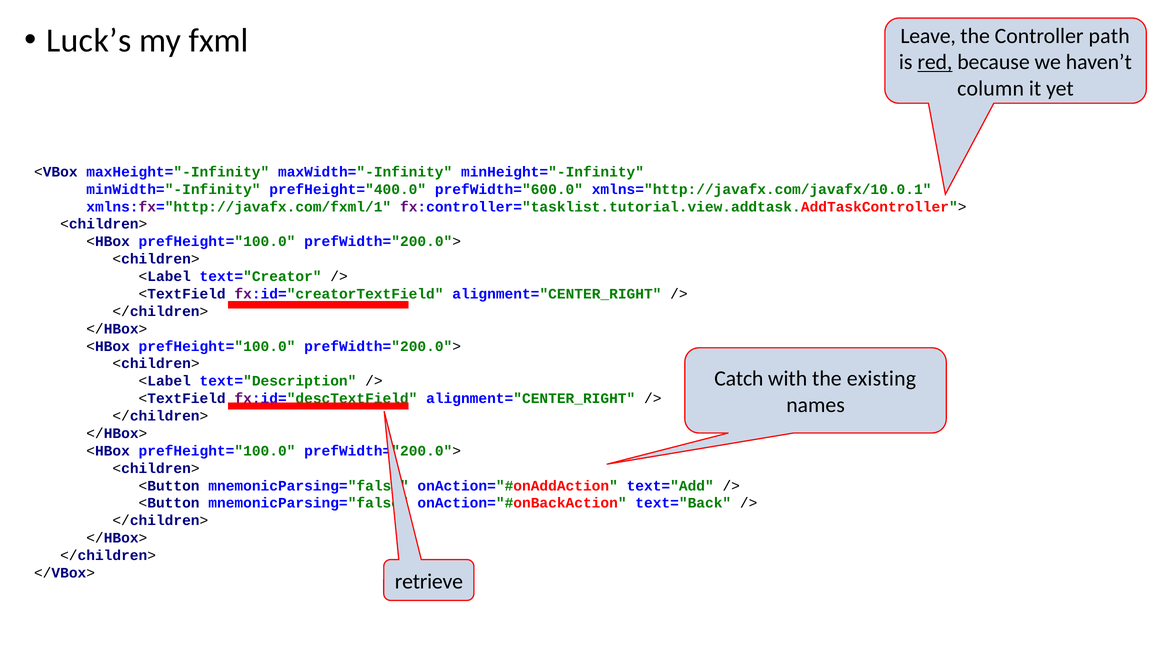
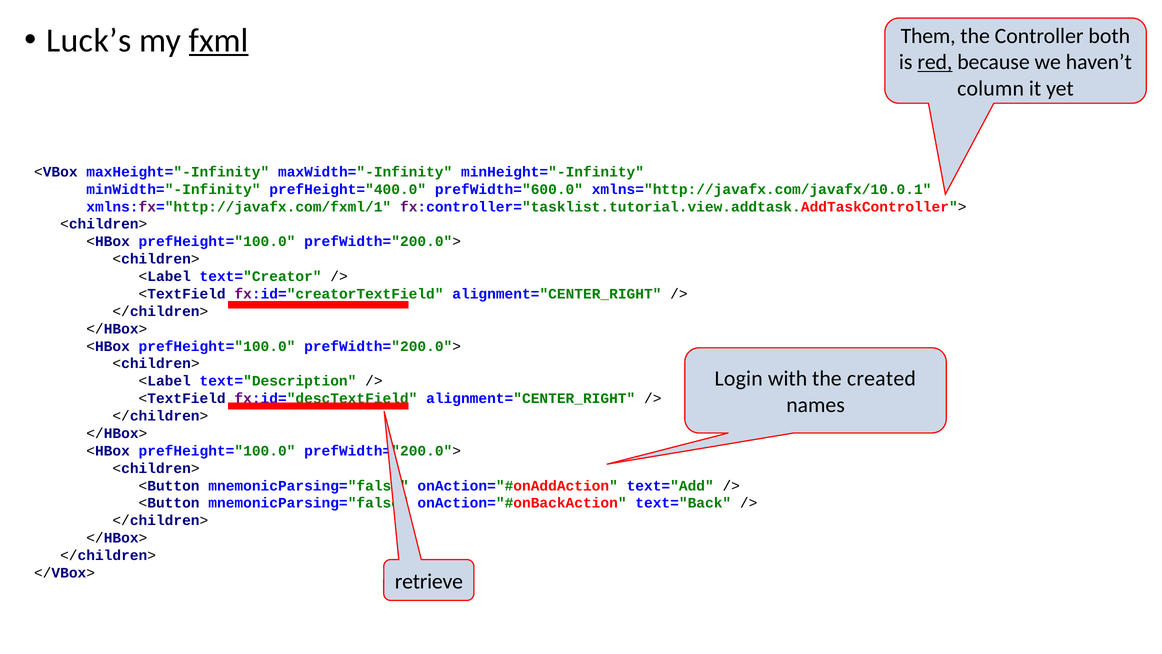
fxml underline: none -> present (219, 41)
Leave: Leave -> Them (928, 36)
path: path -> both (1109, 36)
Catch: Catch -> Login (739, 379)
existing: existing -> created (881, 379)
